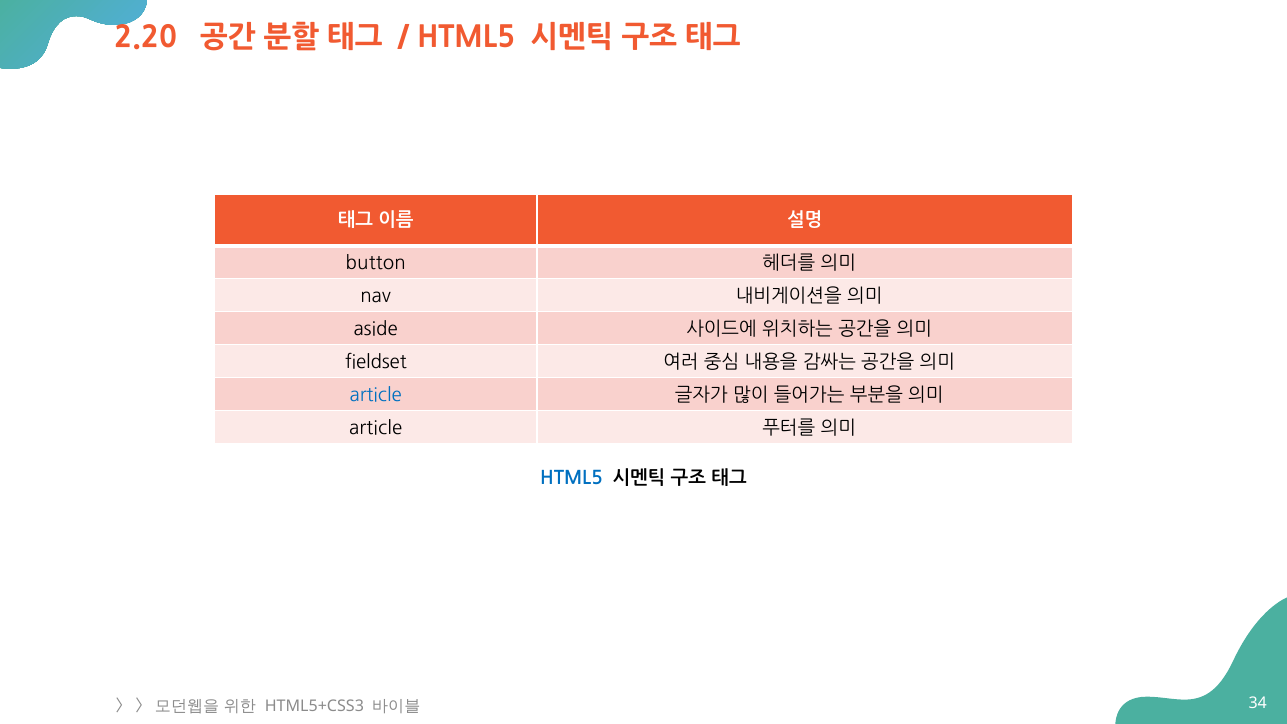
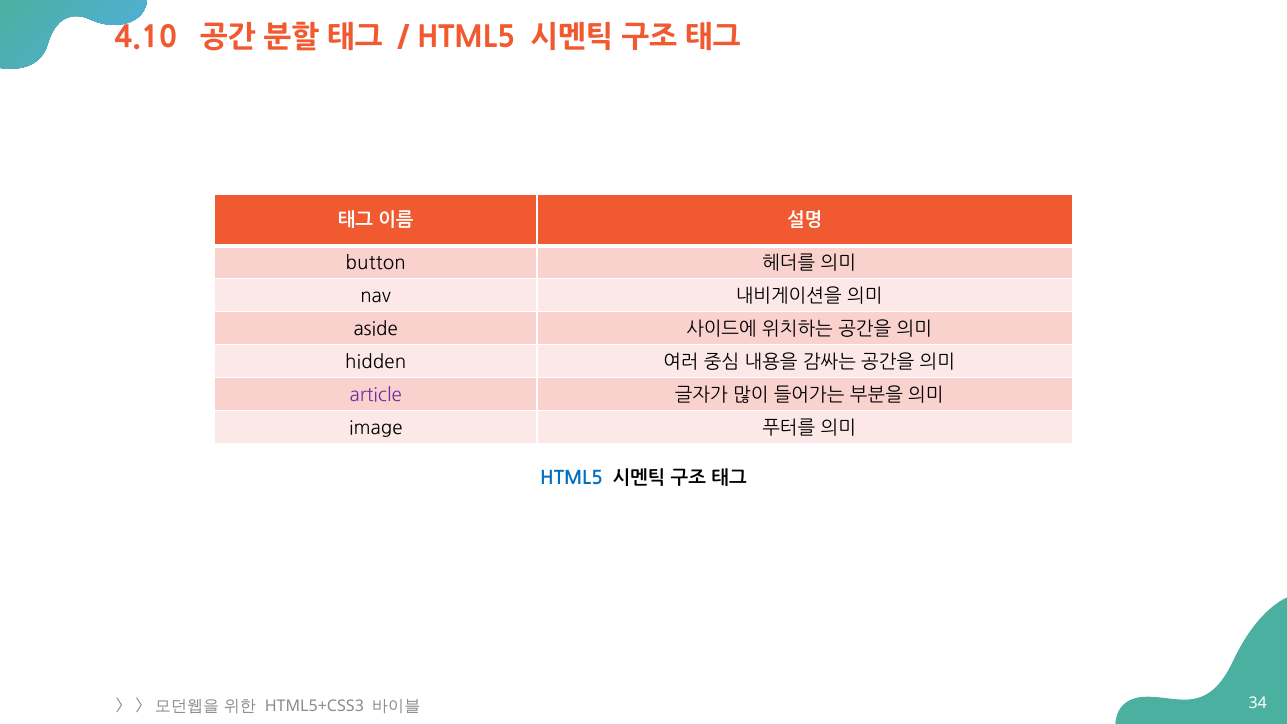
2.20: 2.20 -> 4.10 (145, 38)
fieldset: fieldset -> hidden (376, 362)
article colour: blue -> purple (376, 395)
article: article -> image (376, 428)
